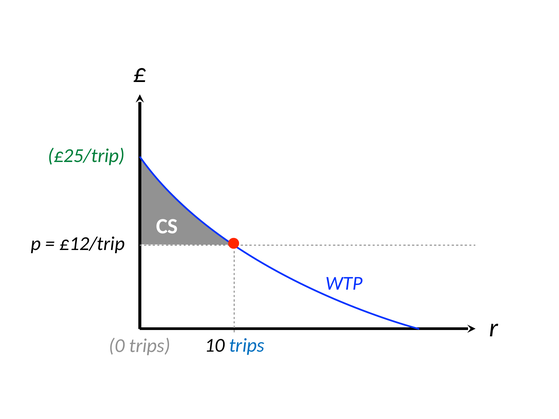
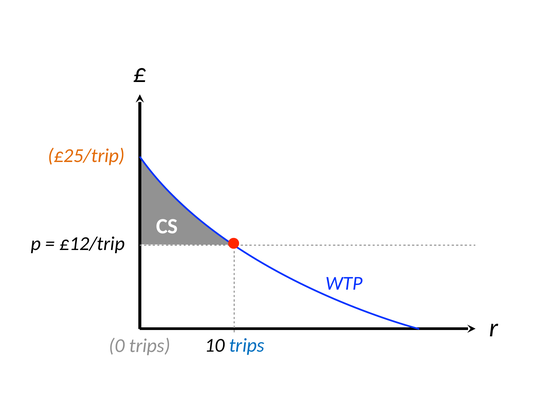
£25/trip colour: green -> orange (86, 156)
